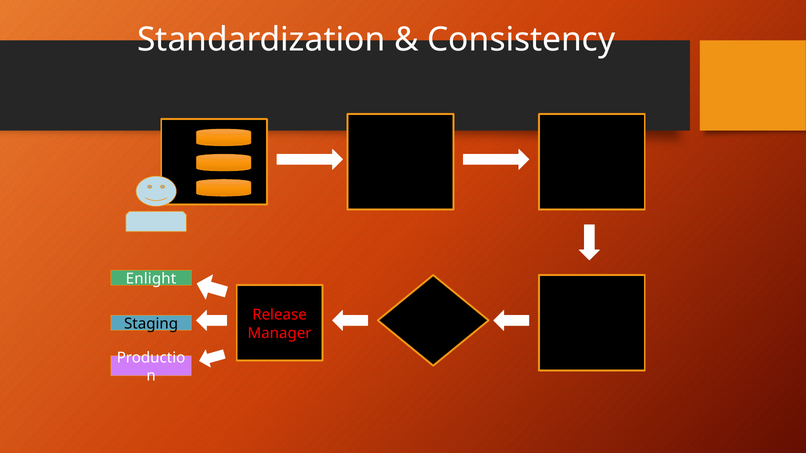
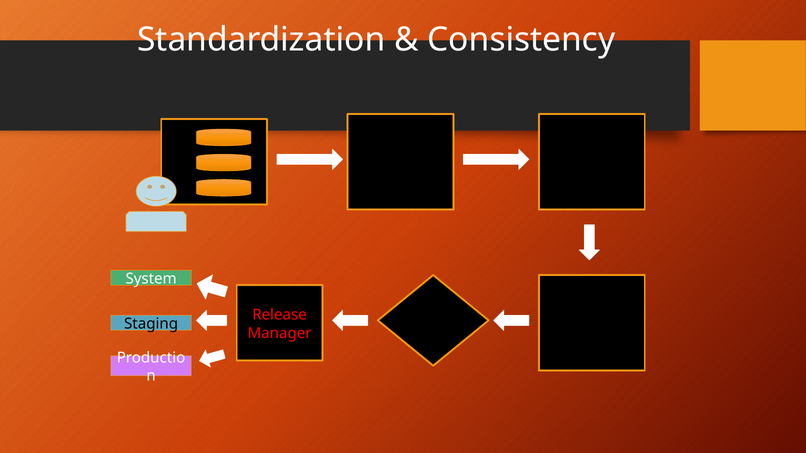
Enlight: Enlight -> System (151, 279)
